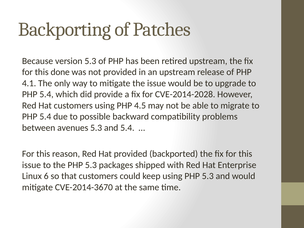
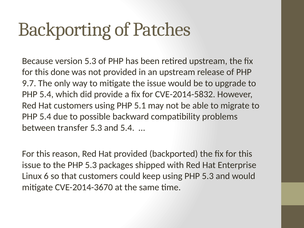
4.1: 4.1 -> 9.7 (29, 83)
CVE-2014-2028: CVE-2014-2028 -> CVE-2014-5832 (185, 94)
4.5: 4.5 -> 5.1 (140, 106)
avenues: avenues -> transfer (73, 128)
